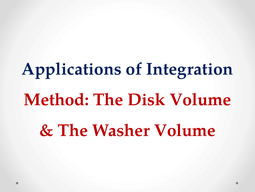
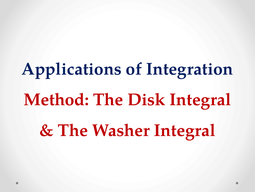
Disk Volume: Volume -> Integral (200, 99)
Washer Volume: Volume -> Integral (185, 130)
